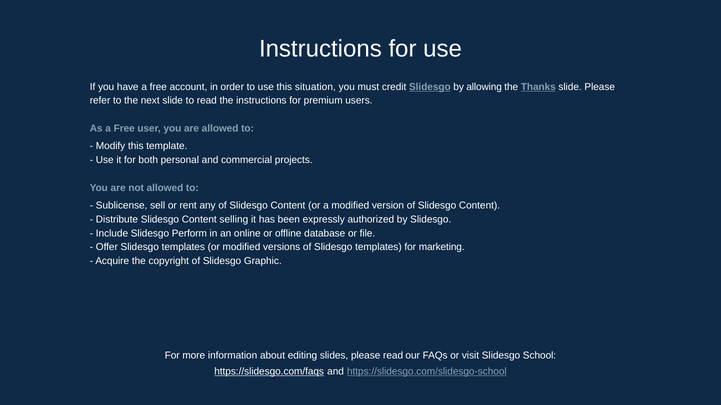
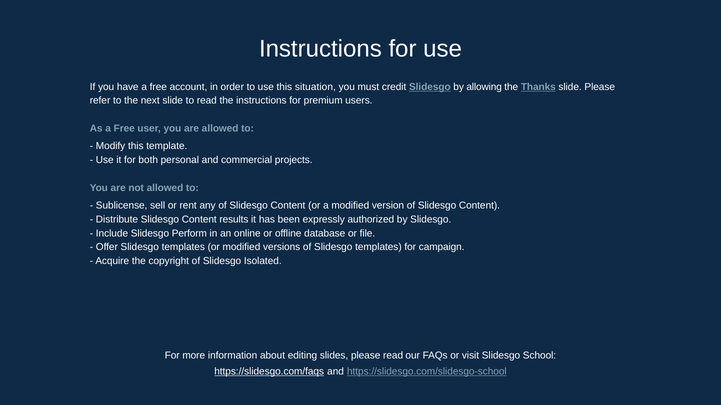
selling: selling -> results (234, 220)
marketing: marketing -> campaign (442, 247)
Graphic: Graphic -> Isolated (263, 261)
